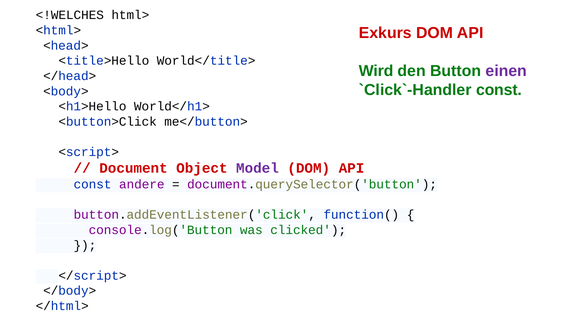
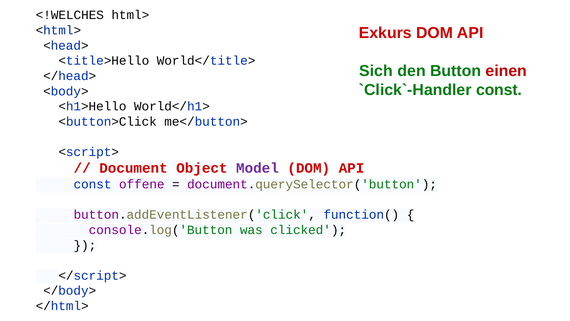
Wird: Wird -> Sich (376, 71)
einen colour: purple -> red (506, 71)
andere: andere -> offene (142, 184)
